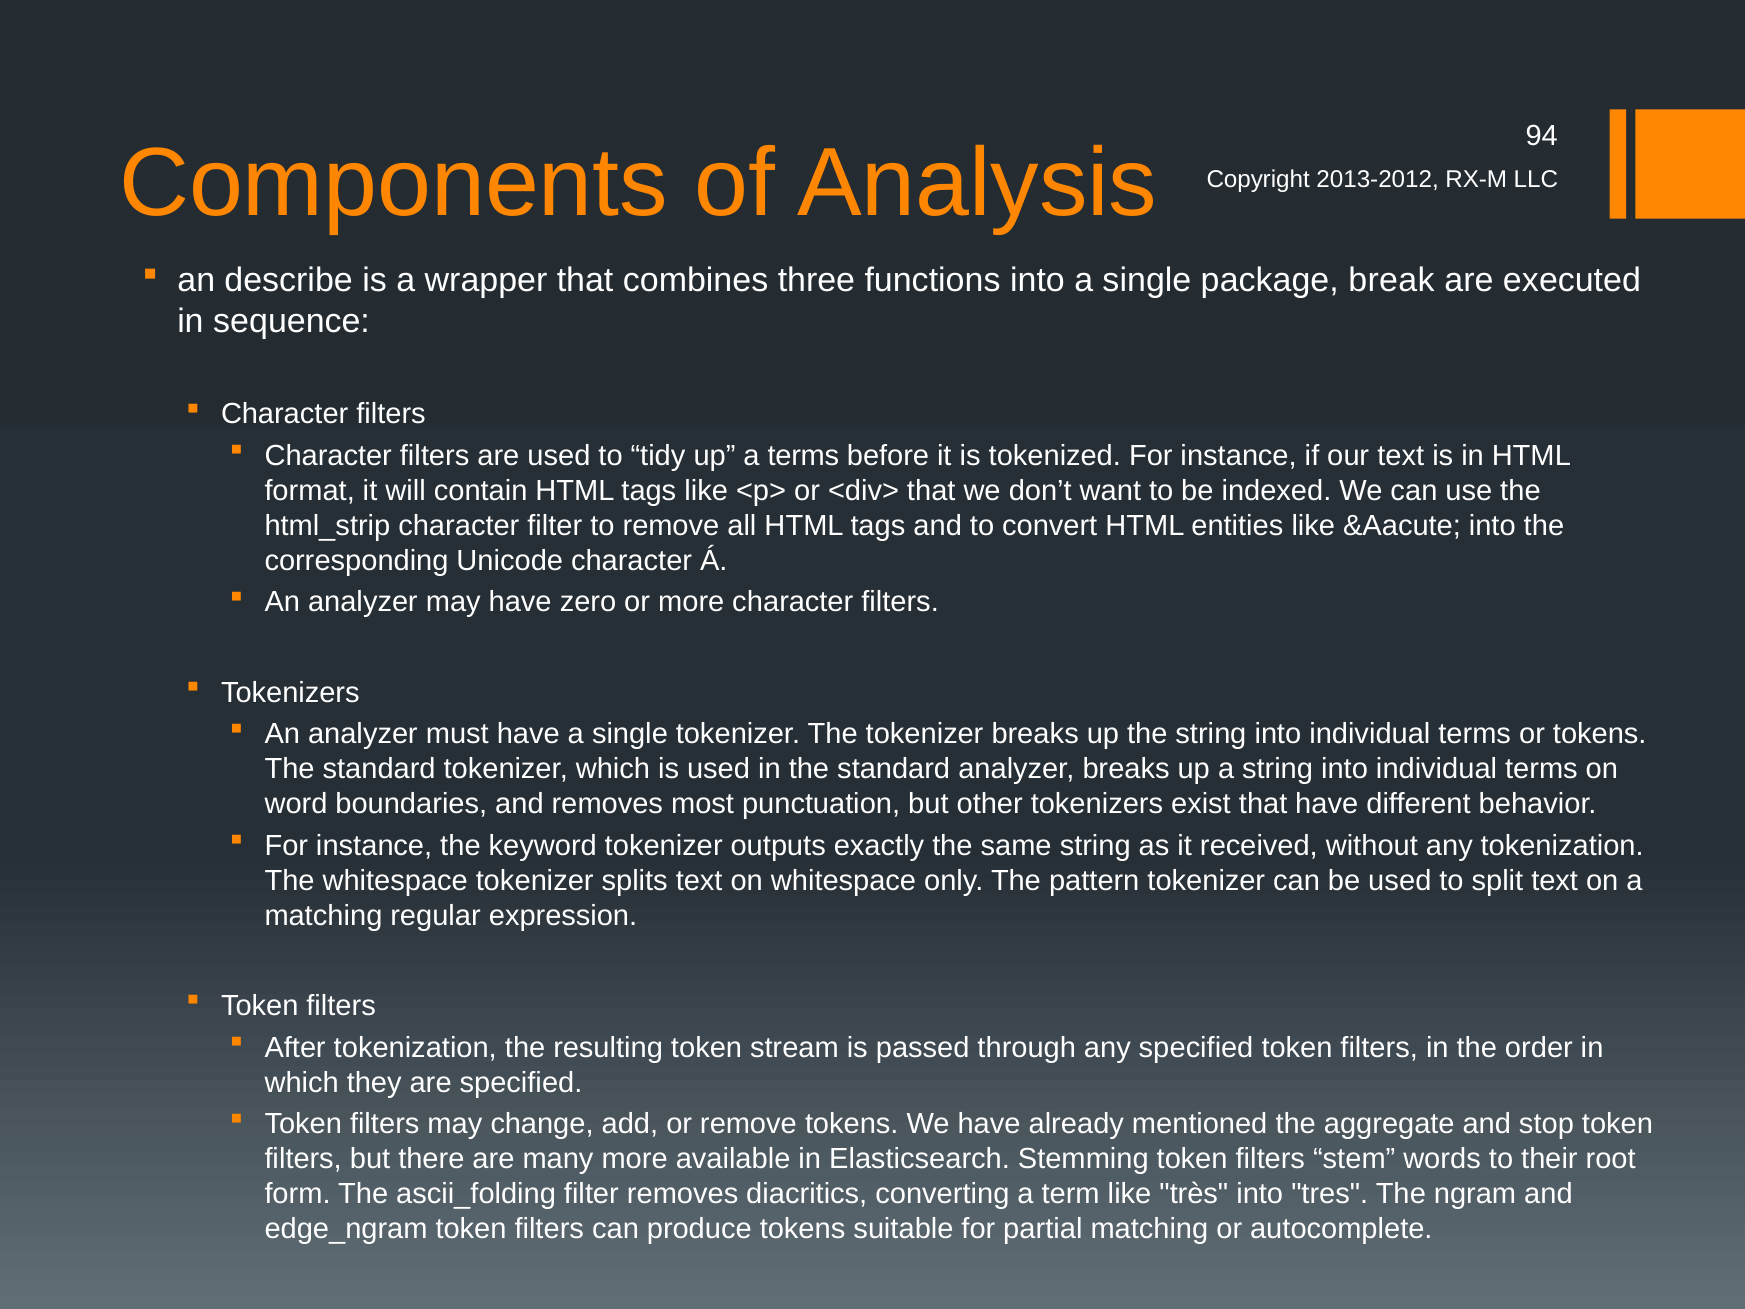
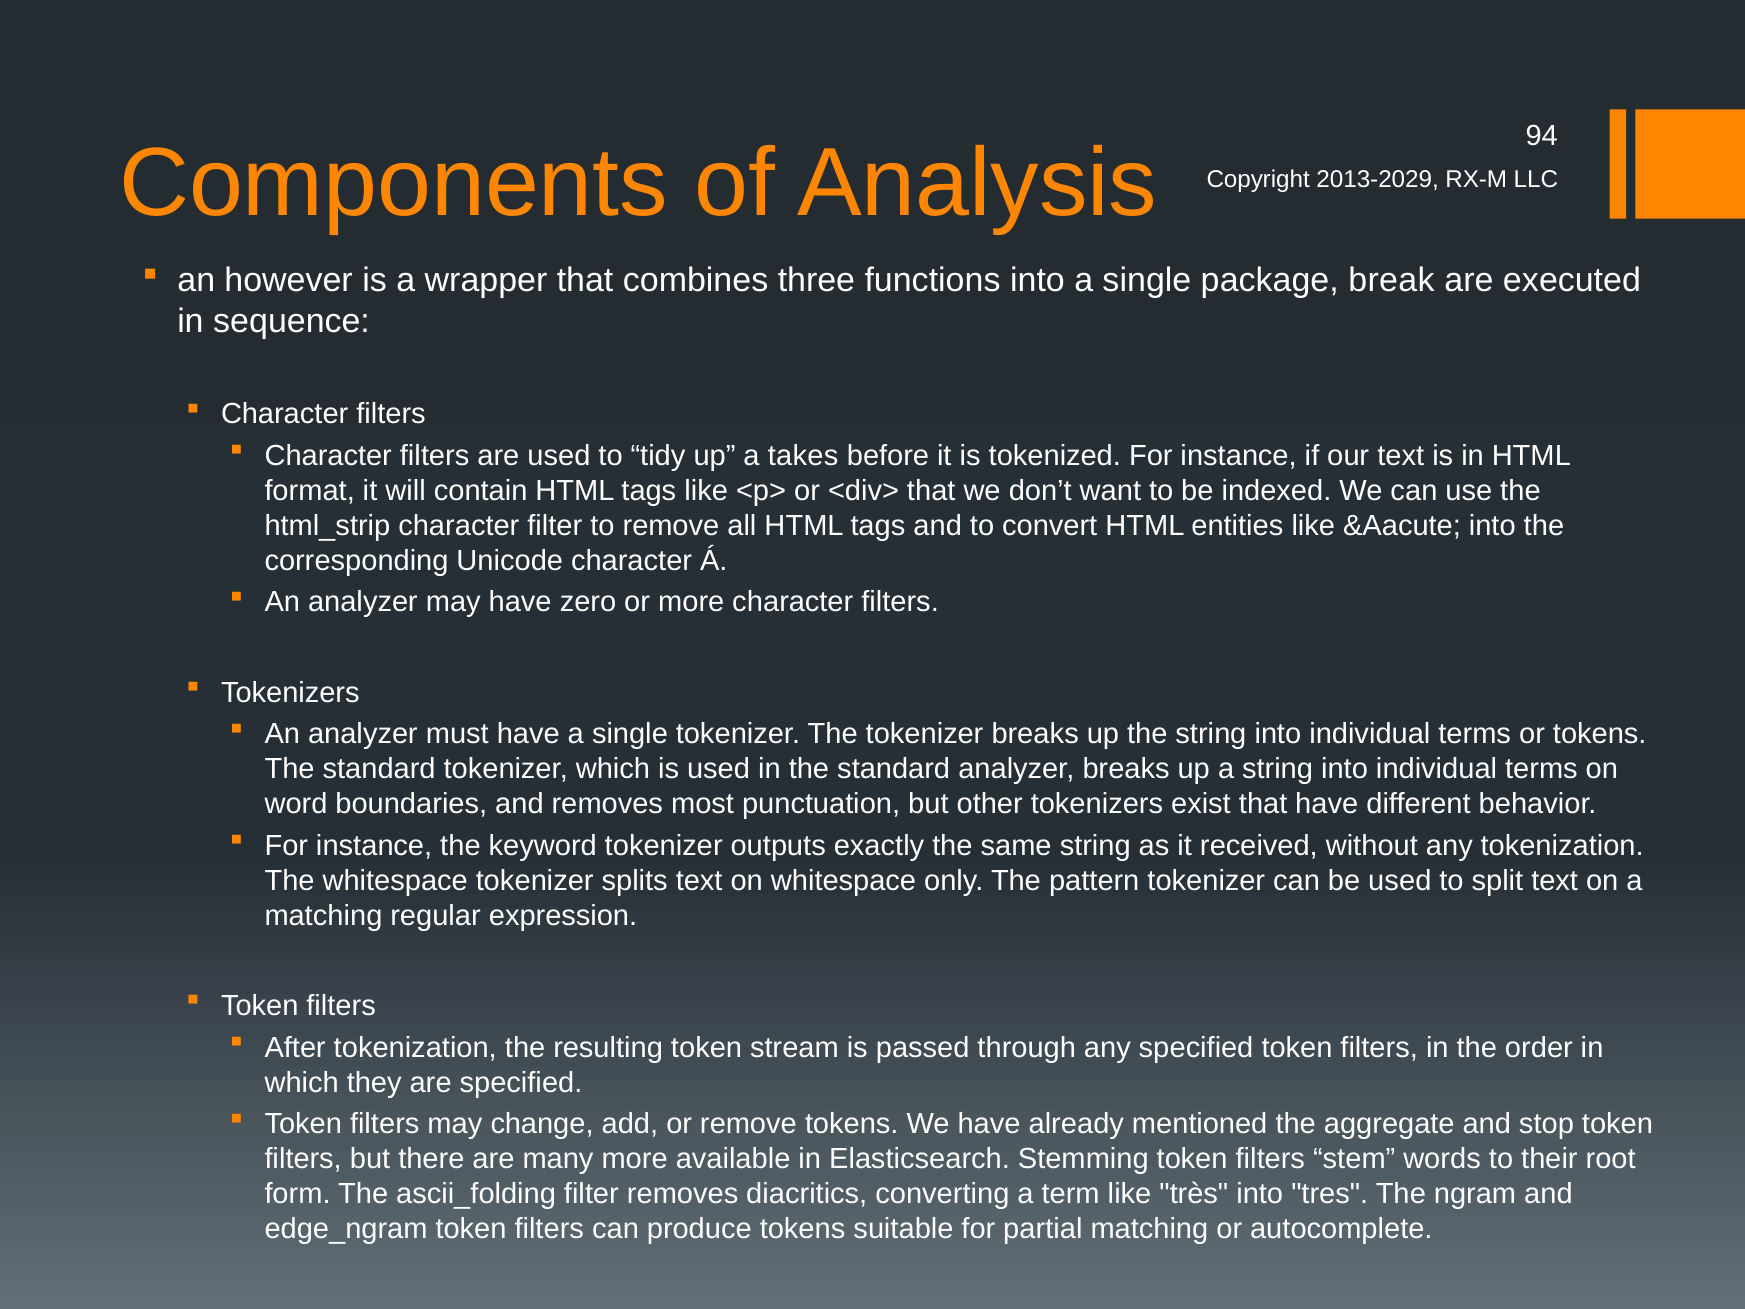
2013-2012: 2013-2012 -> 2013-2029 (1378, 180)
describe: describe -> however (289, 281)
a terms: terms -> takes (803, 456)
